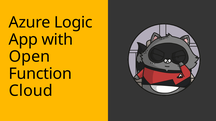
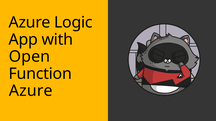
Cloud: Cloud -> Azure (31, 91)
